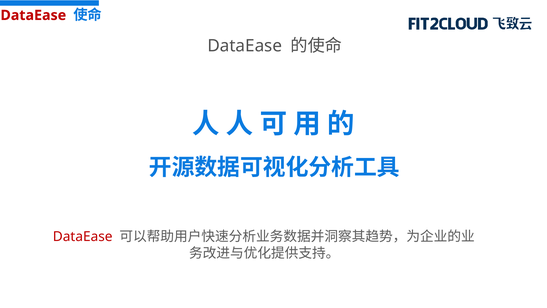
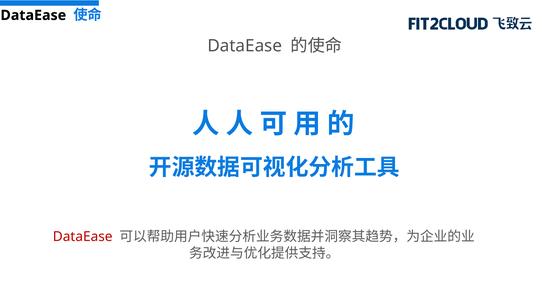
DataEase colour: red -> black (33, 15)
